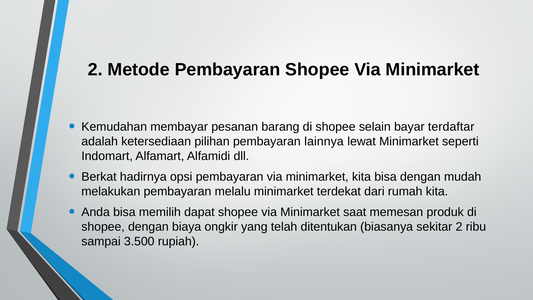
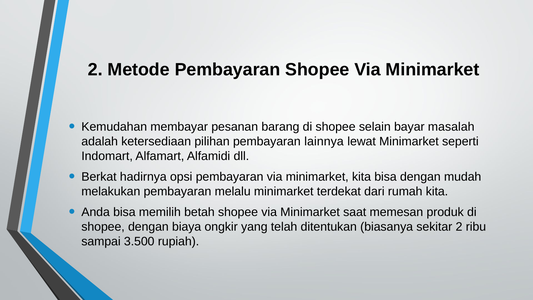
terdaftar: terdaftar -> masalah (451, 127)
dapat: dapat -> betah (199, 212)
